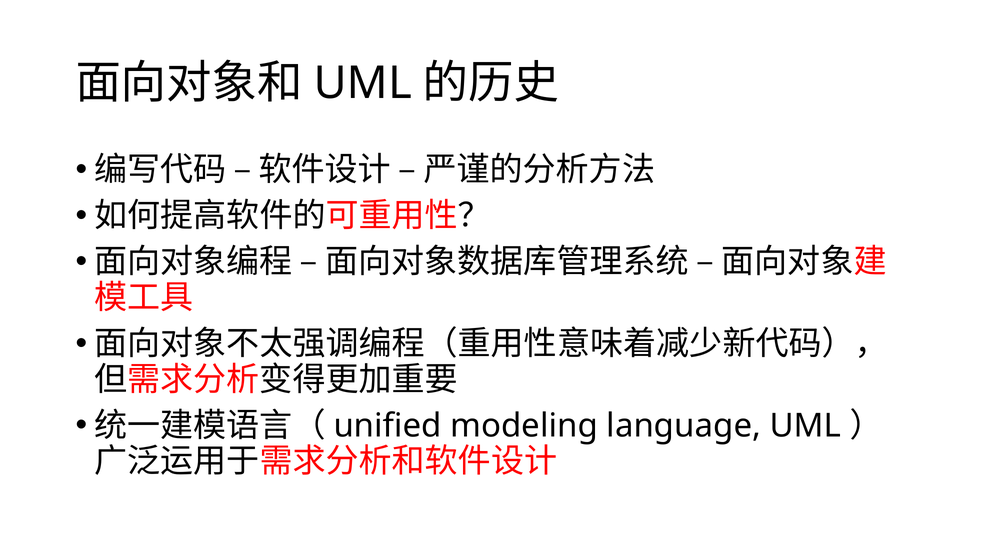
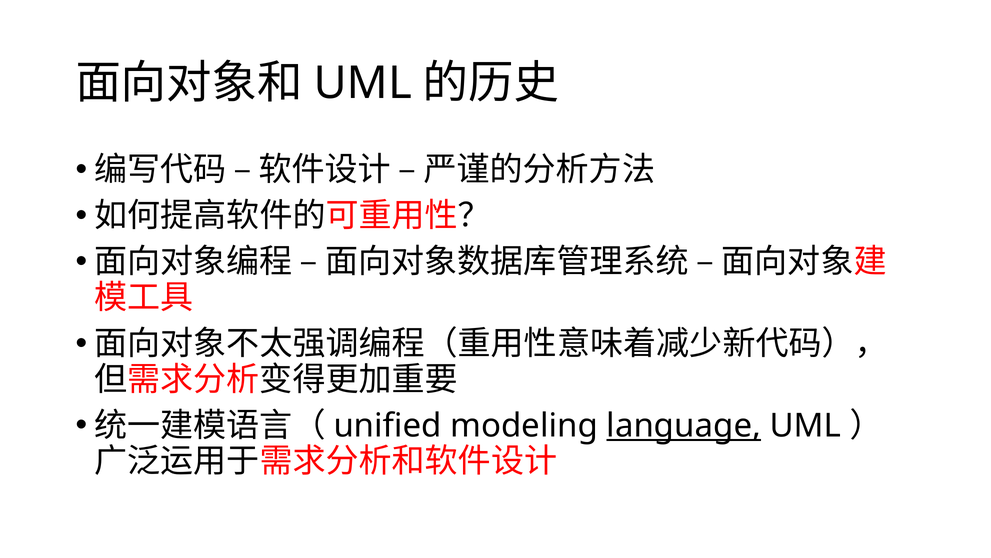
language underline: none -> present (684, 425)
